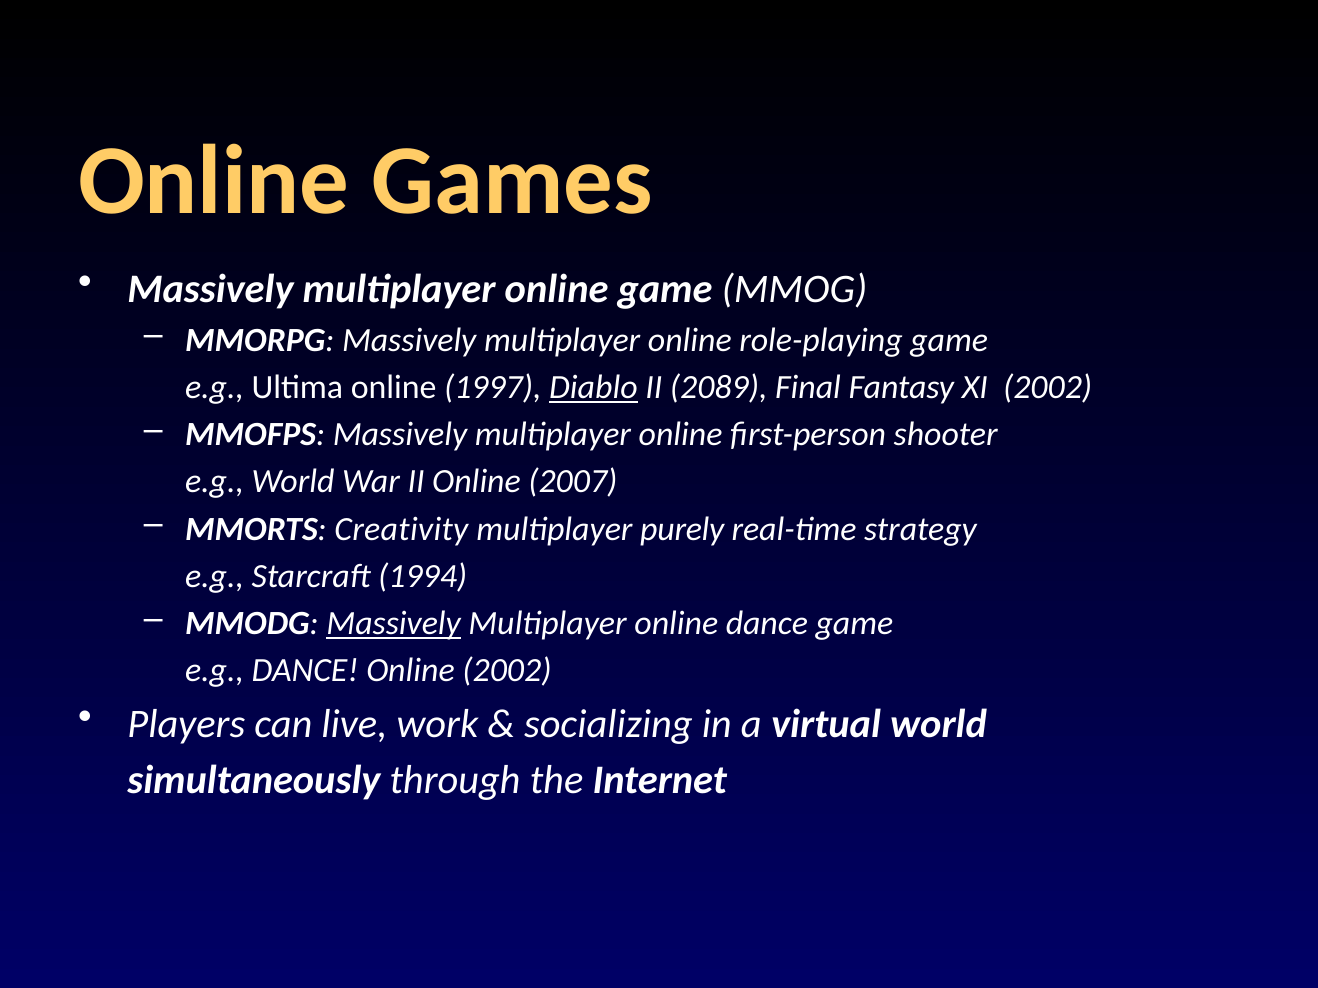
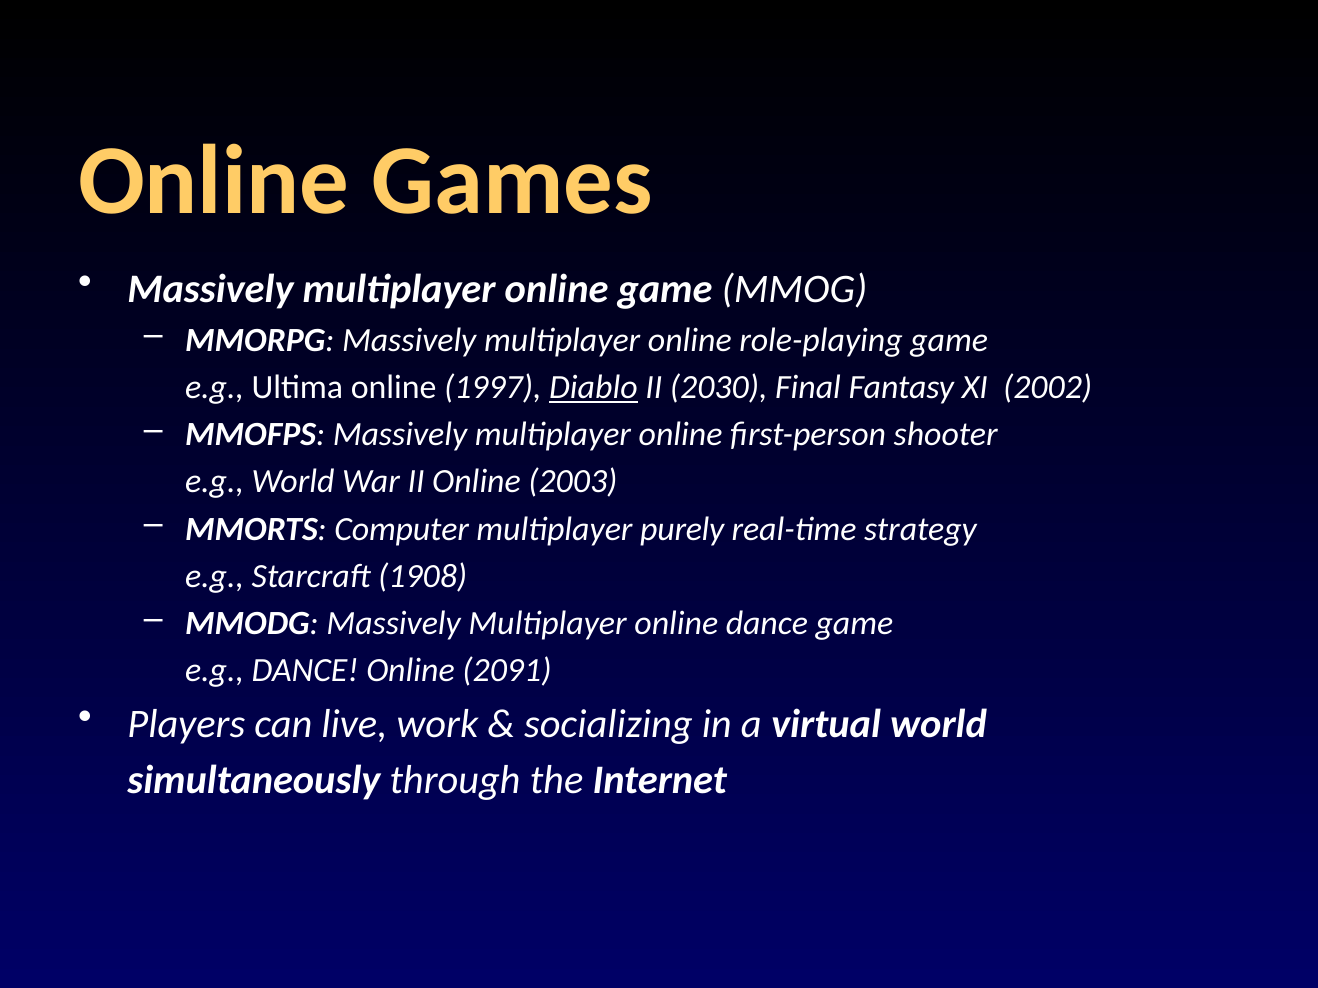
2089: 2089 -> 2030 (719, 387)
2007: 2007 -> 2003 (573, 482)
Creativity: Creativity -> Computer (402, 529)
1994: 1994 -> 1908 (423, 576)
Massively underline: present -> none (394, 624)
Online 2002: 2002 -> 2091 (507, 671)
